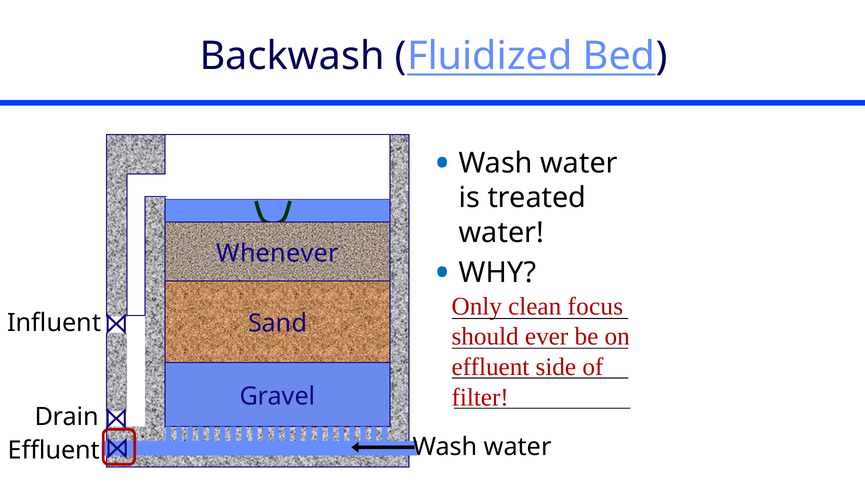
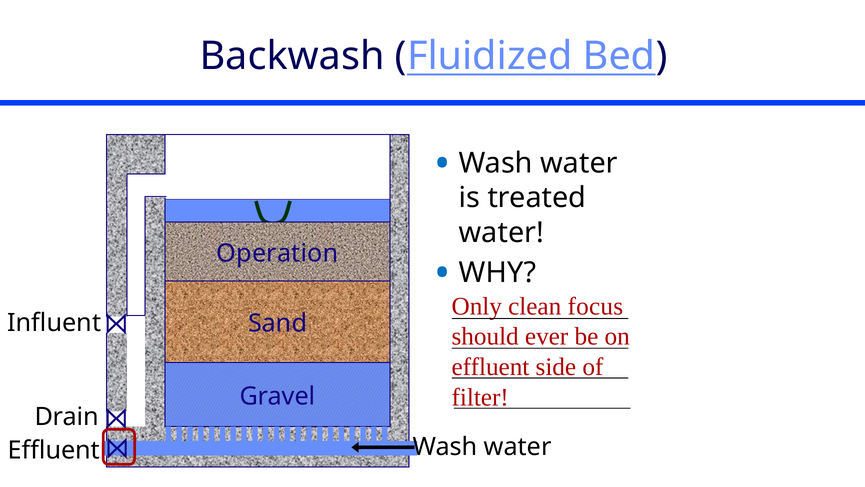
Whenever: Whenever -> Operation (277, 253)
